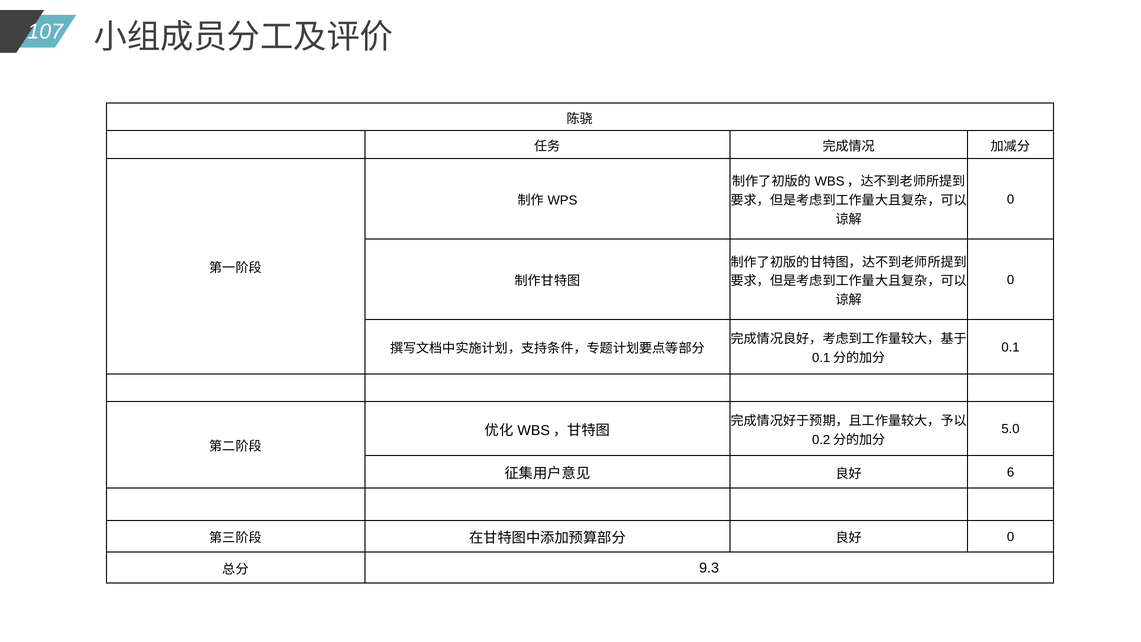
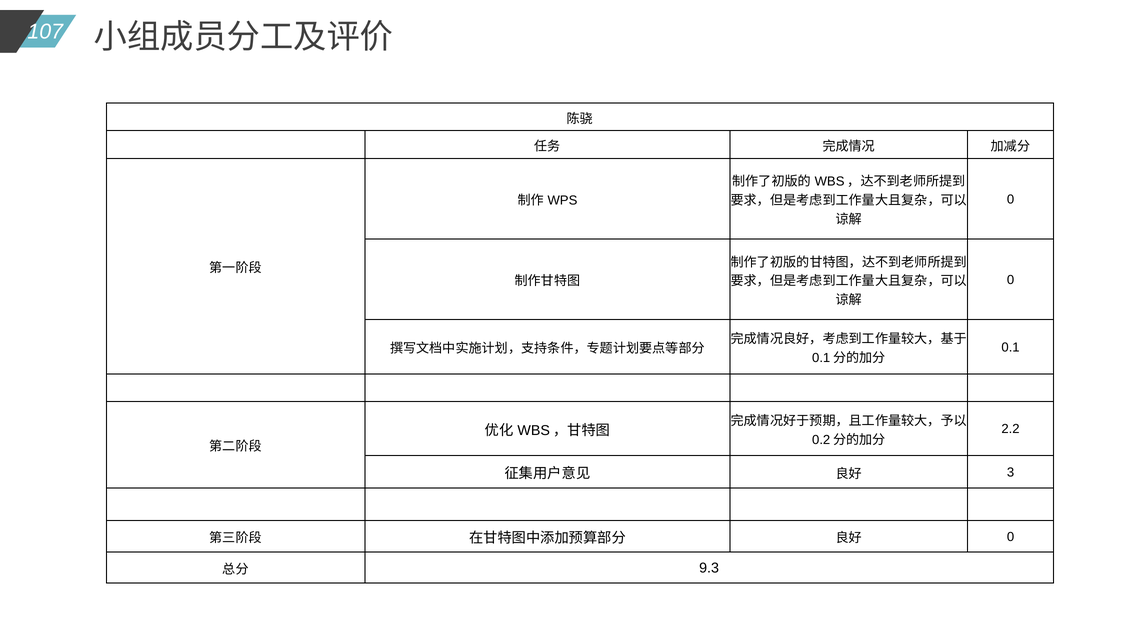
5.0: 5.0 -> 2.2 (1011, 429)
6: 6 -> 3 (1011, 472)
